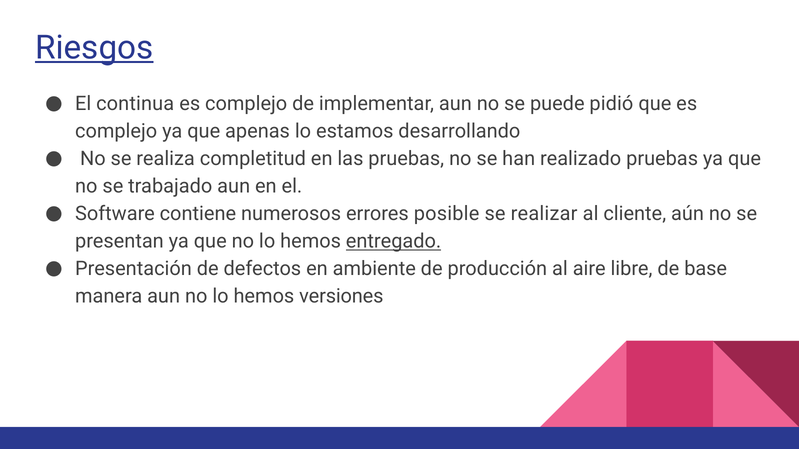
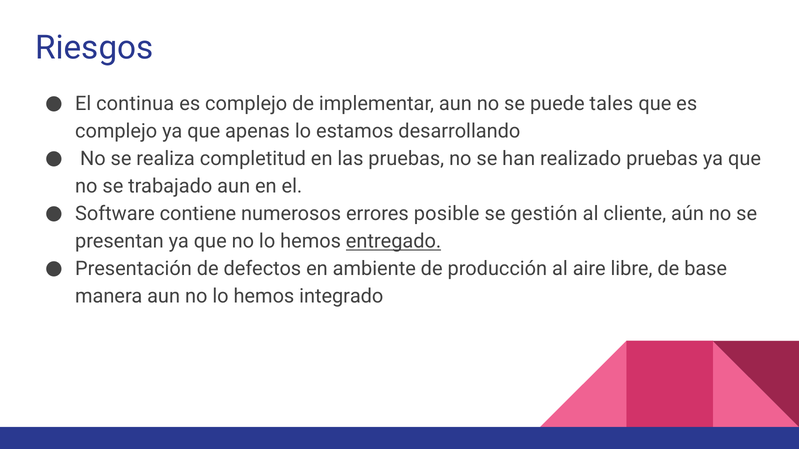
Riesgos underline: present -> none (94, 48)
pidió: pidió -> tales (611, 104)
realizar: realizar -> gestión (544, 214)
versiones: versiones -> integrado (341, 297)
